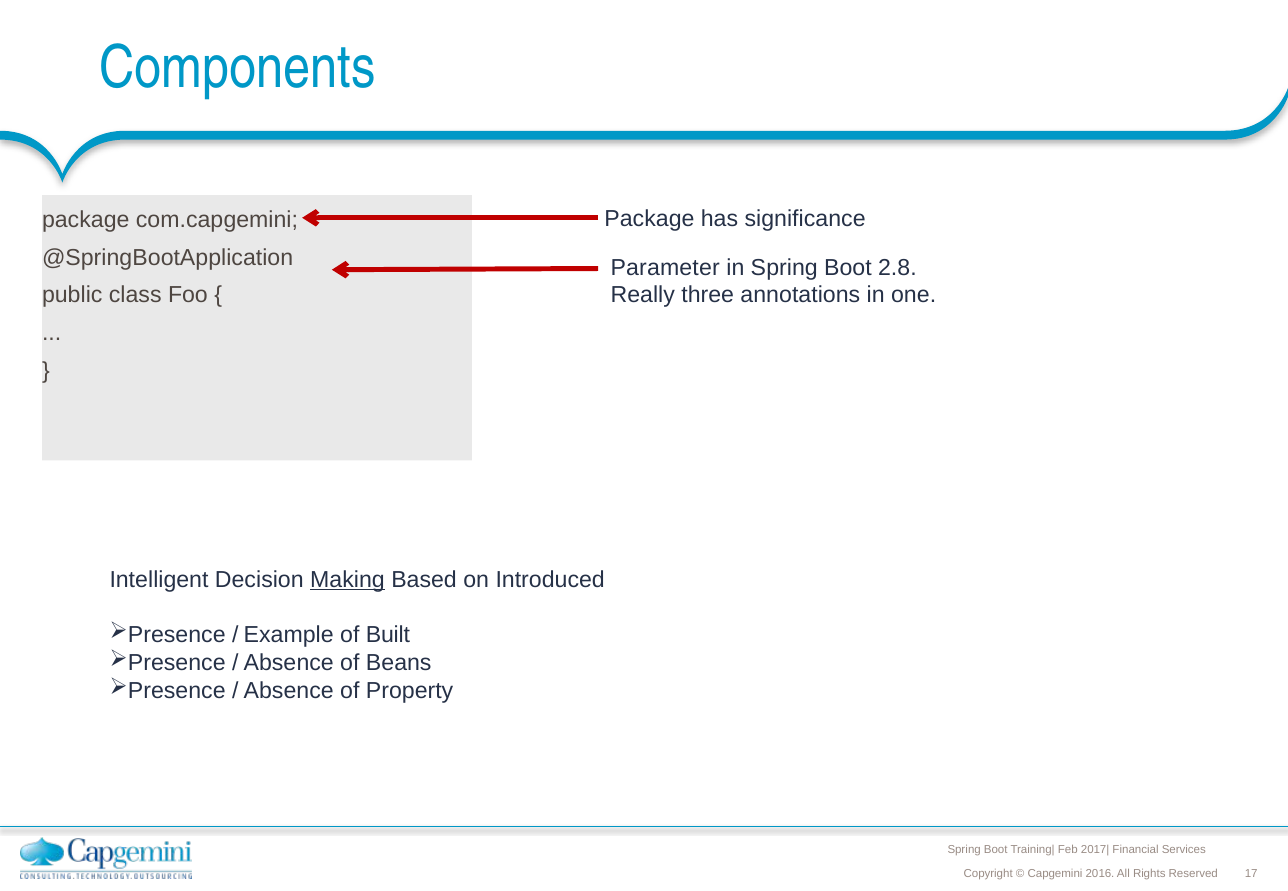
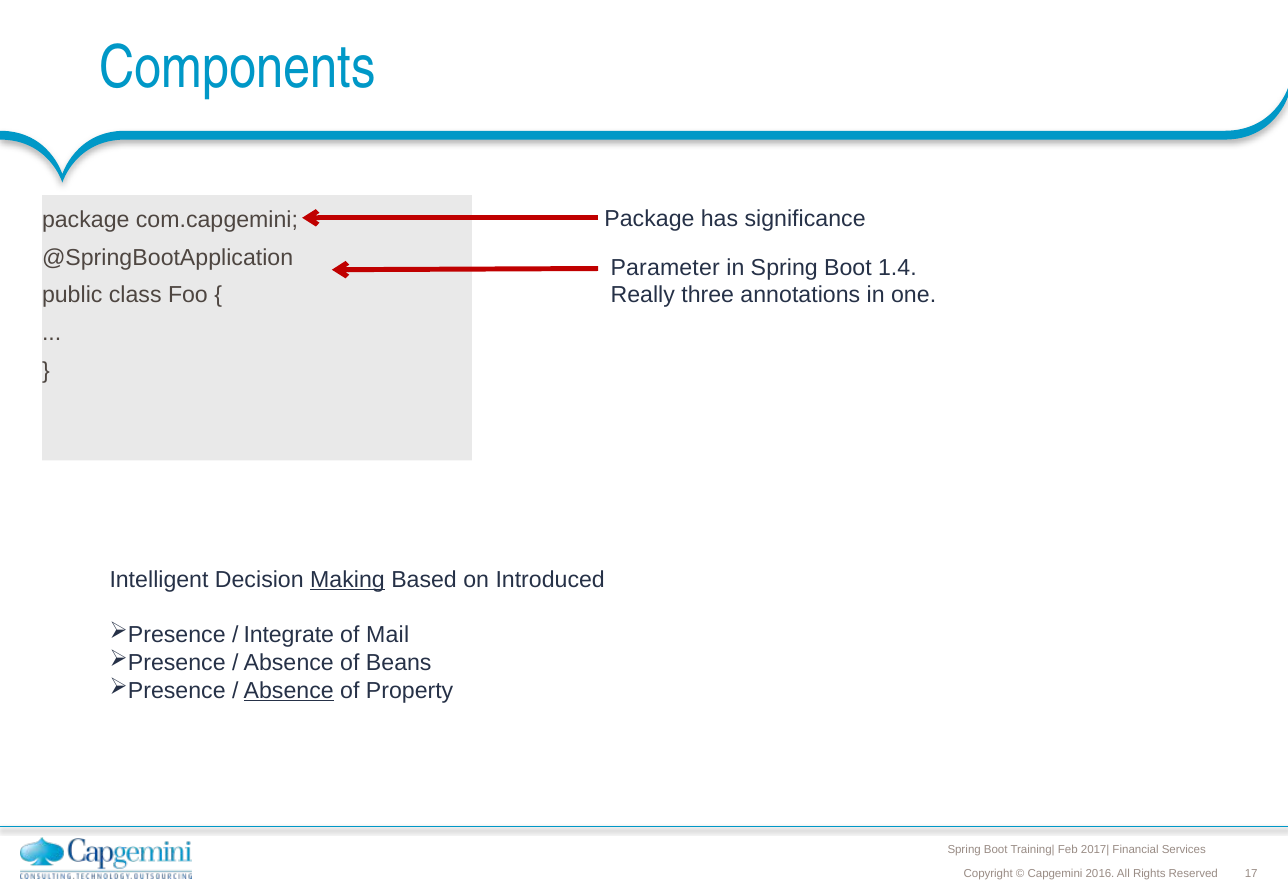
2.8: 2.8 -> 1.4 (897, 268)
Example: Example -> Integrate (289, 635)
Built: Built -> Mail (388, 635)
Absence underline: none -> present (289, 691)
